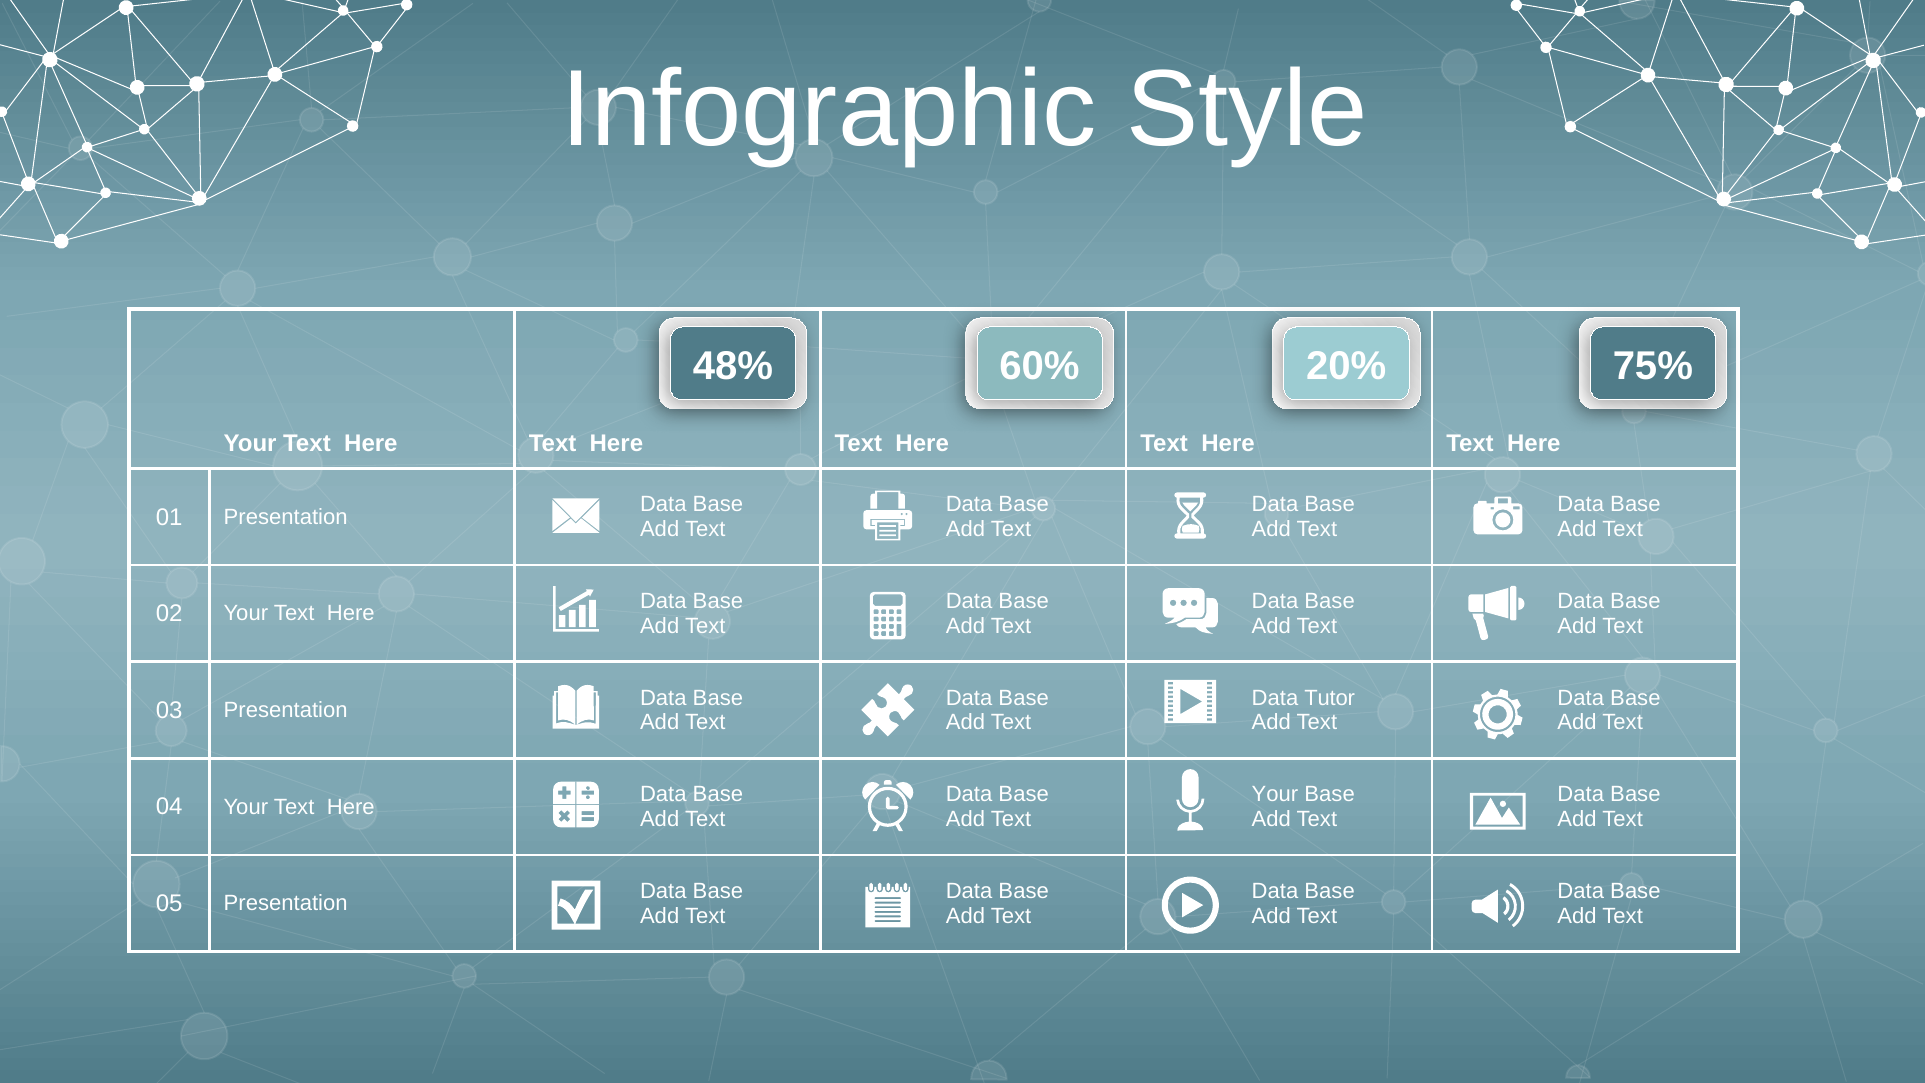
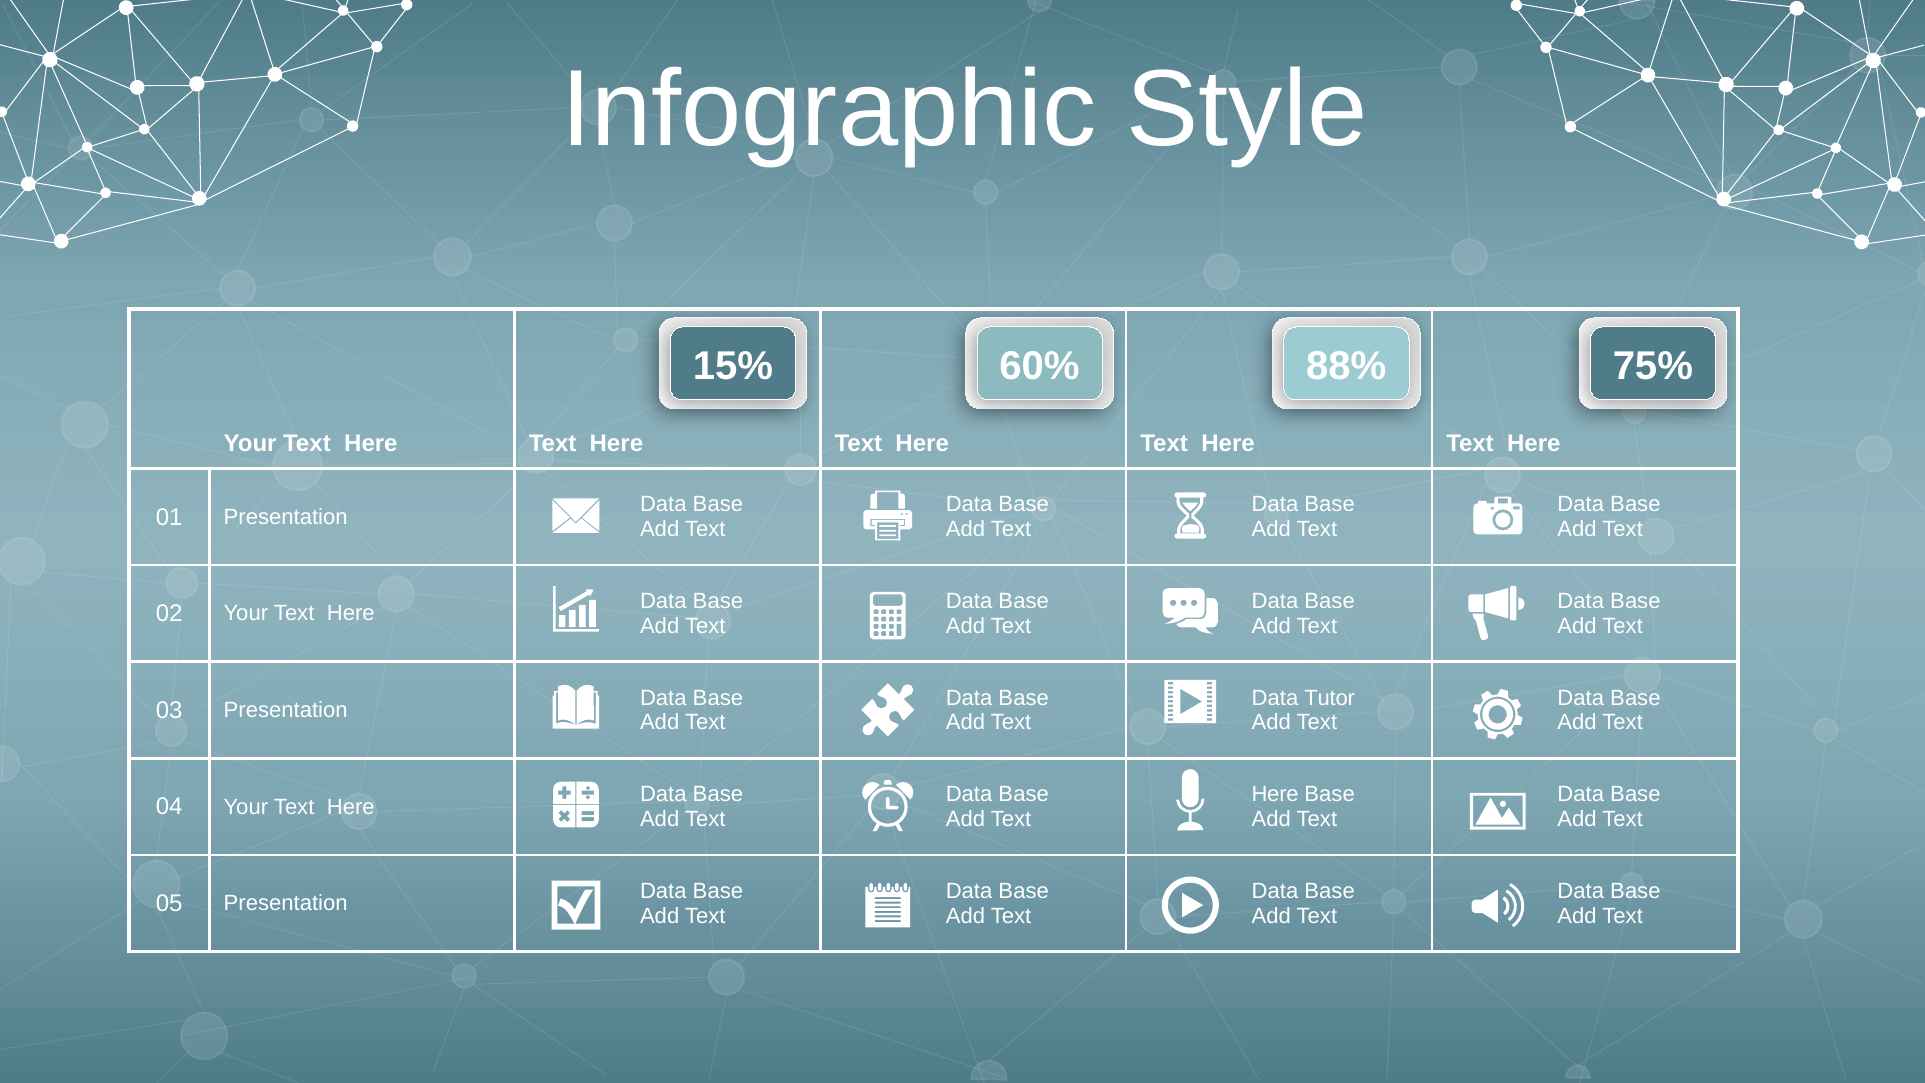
48%: 48% -> 15% (733, 366)
20%: 20% -> 88% (1346, 366)
Your: Your -> Here (1275, 795)
